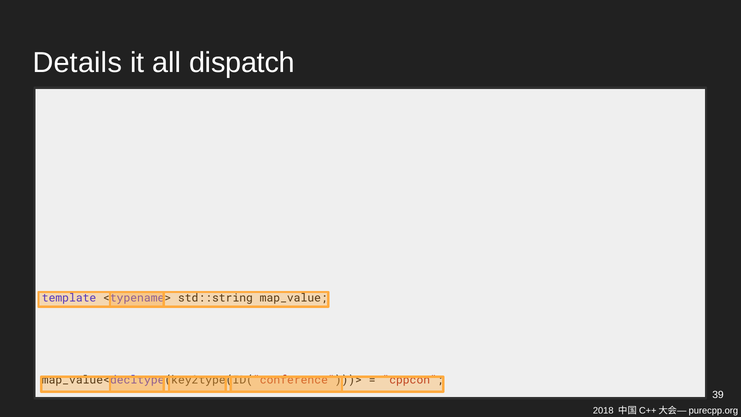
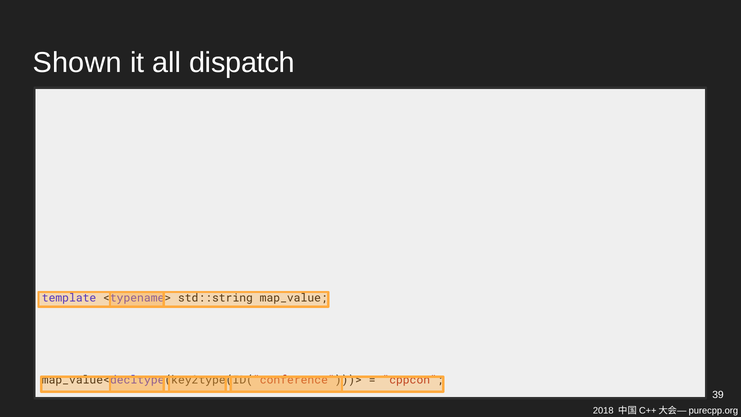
Details: Details -> Shown (77, 63)
